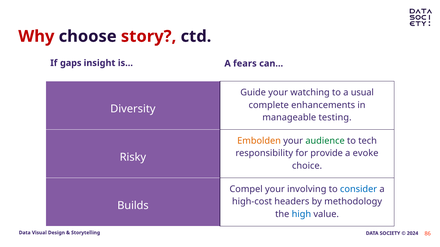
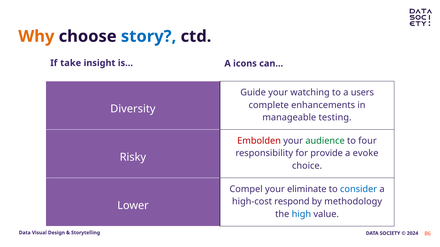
Why colour: red -> orange (36, 36)
story colour: red -> blue (149, 36)
gaps: gaps -> take (71, 63)
fears: fears -> icons (245, 64)
usual: usual -> users (362, 93)
Embolden colour: orange -> red (259, 141)
tech: tech -> four (368, 141)
involving: involving -> eliminate (307, 189)
headers: headers -> respond (292, 202)
Builds: Builds -> Lower (133, 206)
